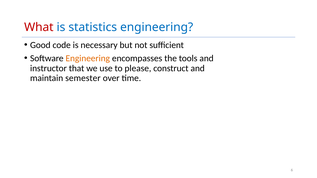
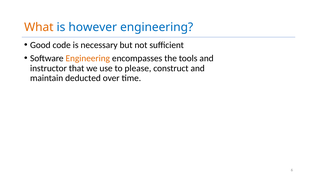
What colour: red -> orange (39, 27)
statistics: statistics -> however (93, 27)
semester: semester -> deducted (83, 78)
